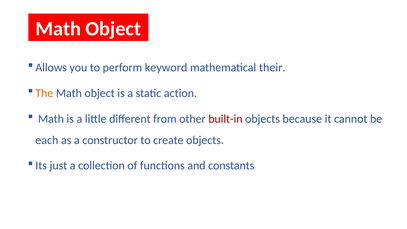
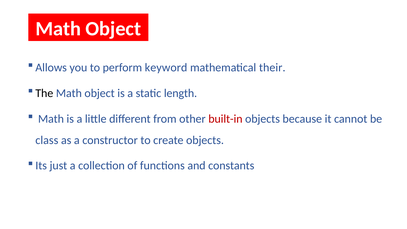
The colour: orange -> black (44, 93)
action: action -> length (181, 93)
each: each -> class (47, 140)
